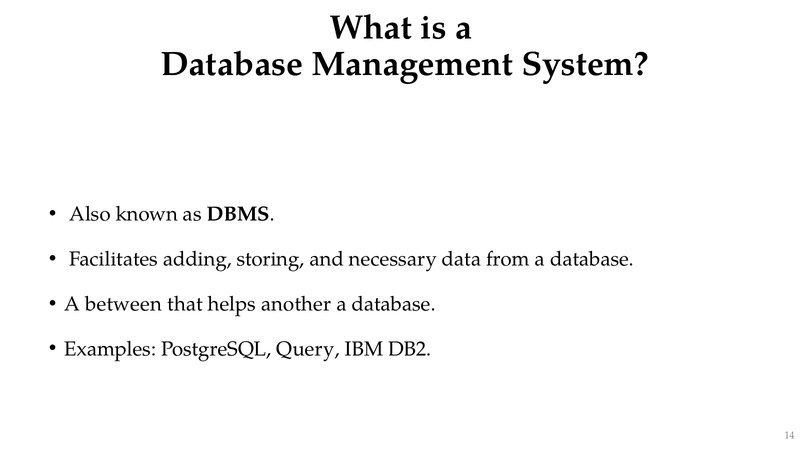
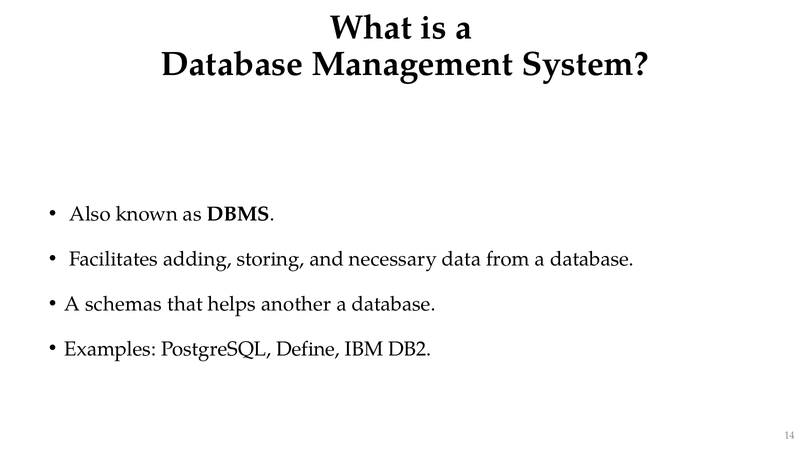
between: between -> schemas (124, 304)
Query: Query -> Define (308, 349)
